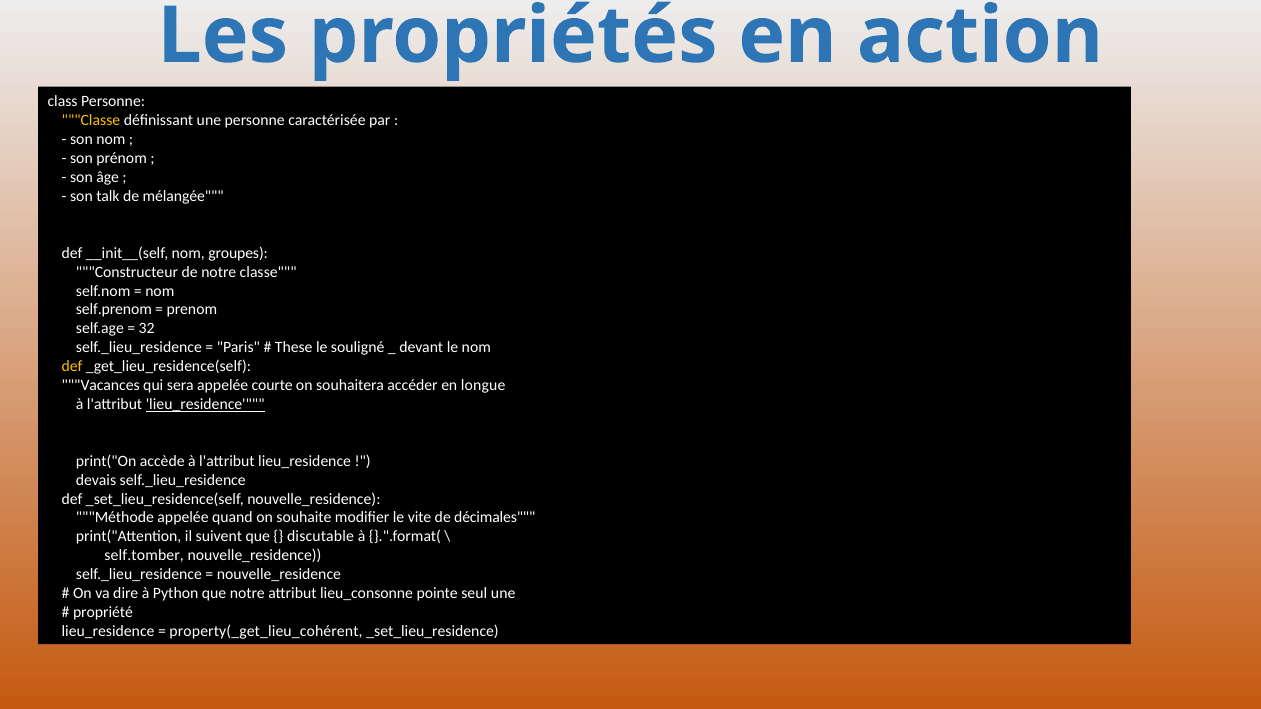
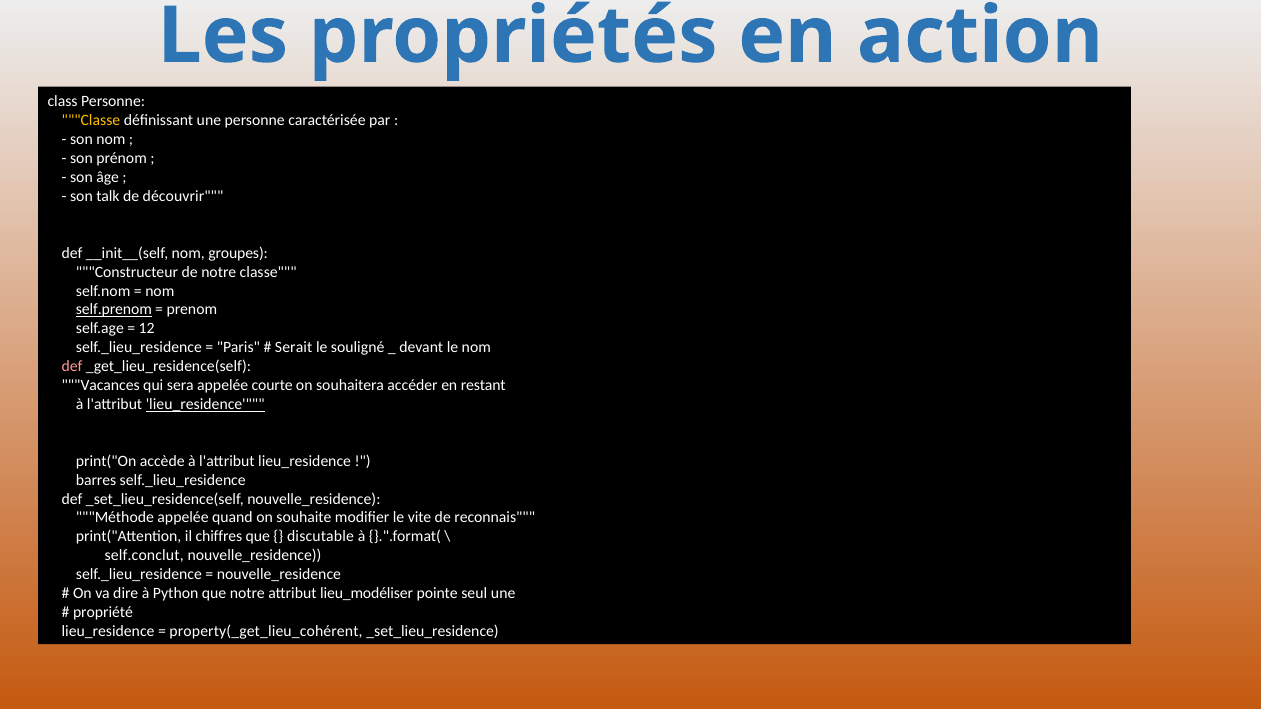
mélangée: mélangée -> découvrir (183, 196)
self.prenom underline: none -> present (114, 310)
32: 32 -> 12 (147, 329)
These: These -> Serait (294, 348)
def colour: yellow -> pink (72, 367)
longue: longue -> restant (483, 386)
devais: devais -> barres (96, 480)
décimales: décimales -> reconnais (495, 518)
suivent: suivent -> chiffres (219, 537)
self.tomber: self.tomber -> self.conclut (144, 556)
lieu_consonne: lieu_consonne -> lieu_modéliser (367, 594)
